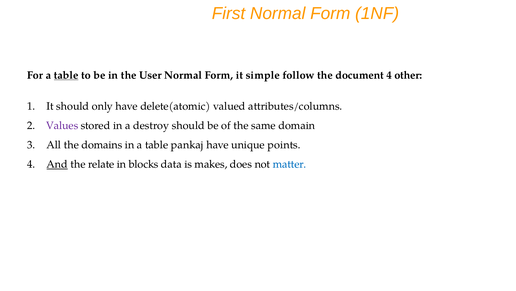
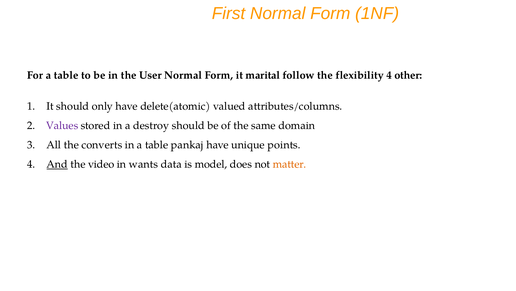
table underline: present -> none (66, 75)
simple: simple -> marital (263, 75)
document: document -> flexibility (360, 75)
domains: domains -> converts (102, 145)
relate: relate -> video (101, 164)
blocks: blocks -> wants (143, 164)
makes: makes -> model (211, 164)
matter colour: blue -> orange (290, 164)
